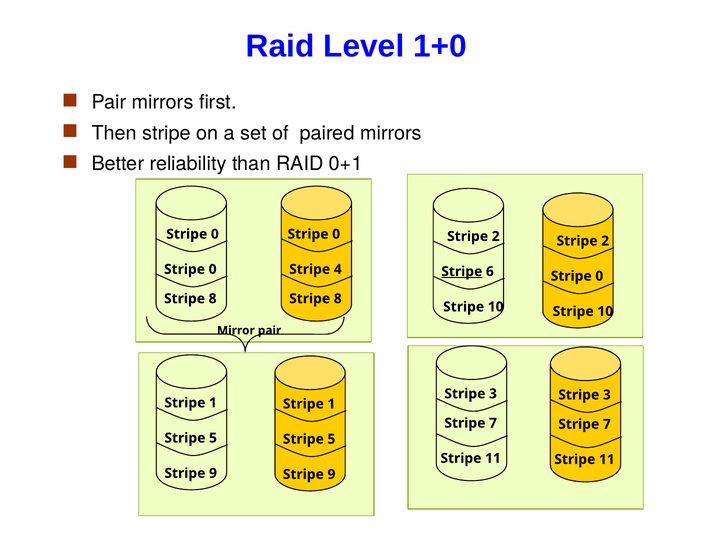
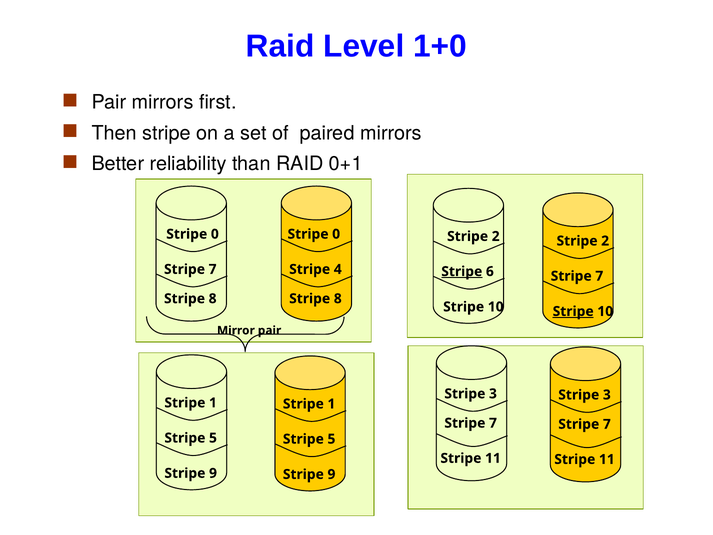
0: 0 -> 7 (213, 269)
0: 0 -> 7 (599, 276)
Stripe underline: none -> present (573, 311)
